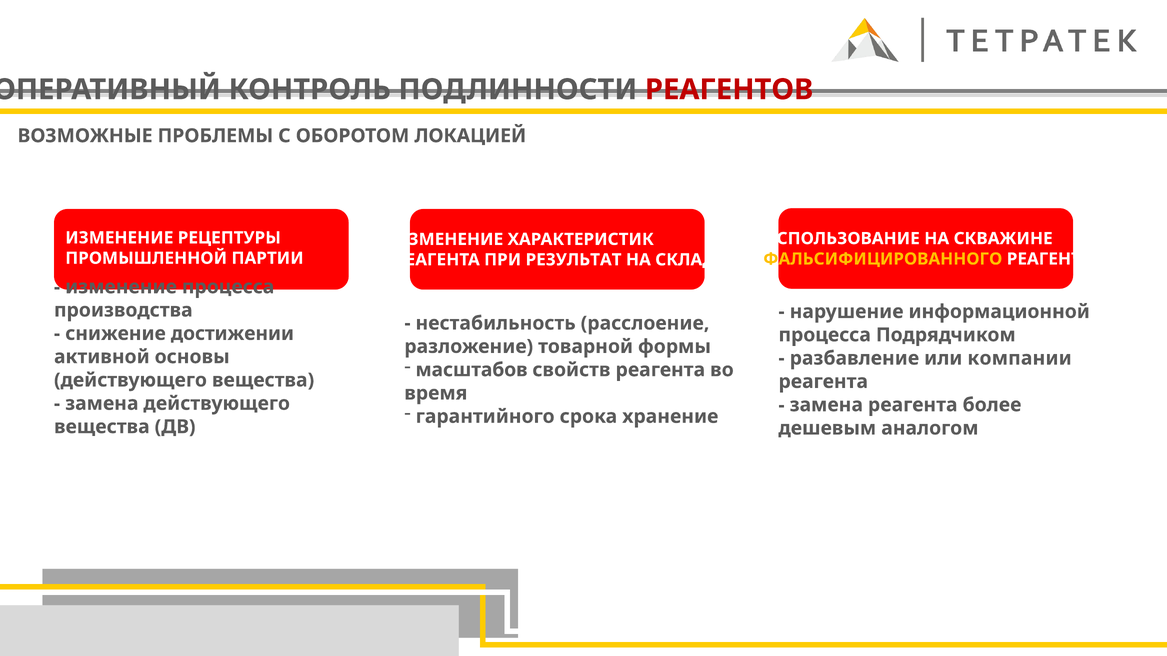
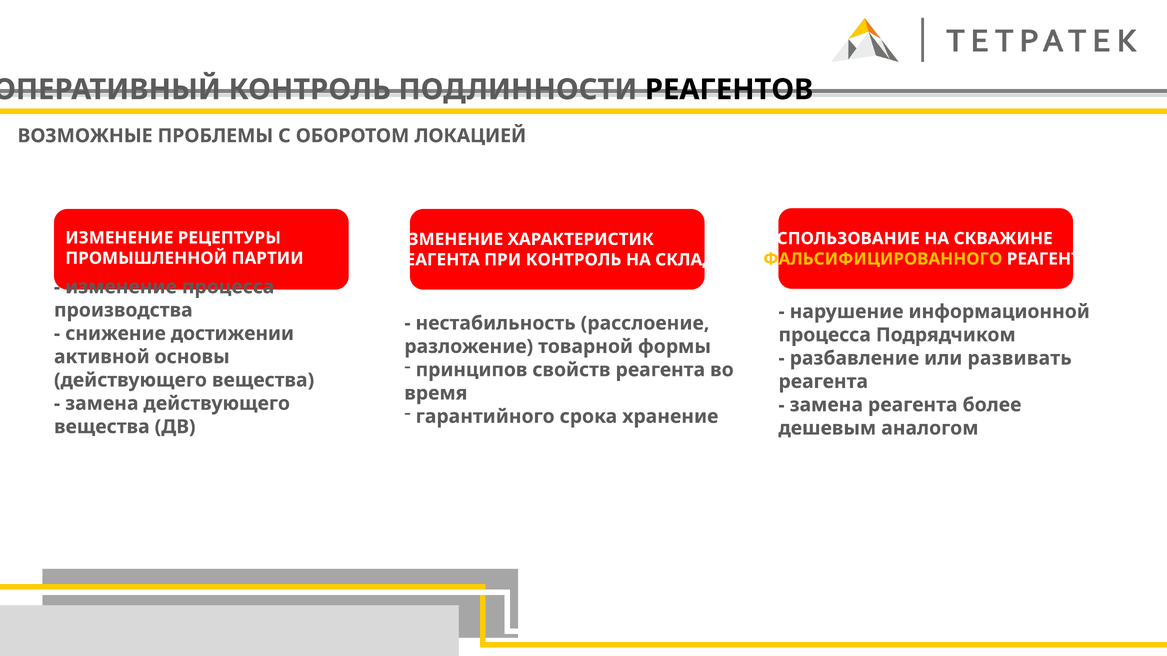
РЕАГЕНТОВ colour: red -> black (729, 90)
ПРИ РЕЗУЛЬТАТ: РЕЗУЛЬТАТ -> КОНТРОЛЬ (574, 260)
компании: компании -> развивать (1020, 358)
масштабов: масштабов -> принципов (472, 370)
